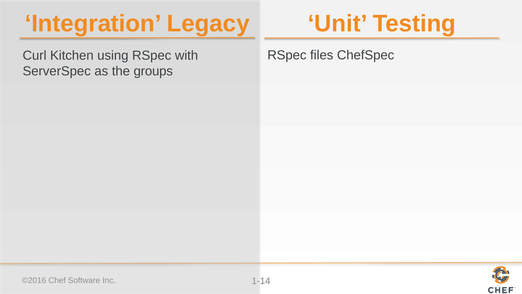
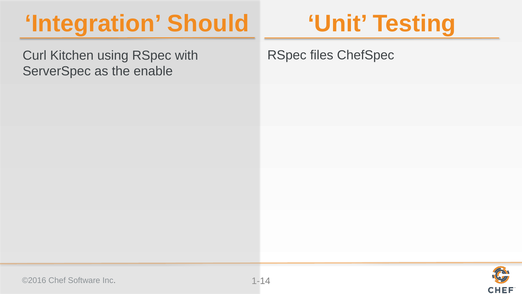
Legacy: Legacy -> Should (208, 24)
groups: groups -> enable (153, 71)
